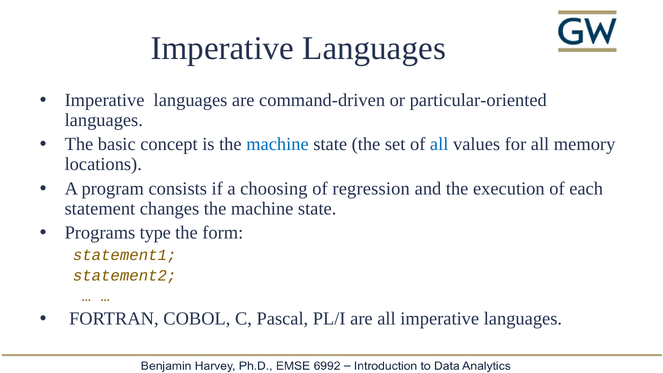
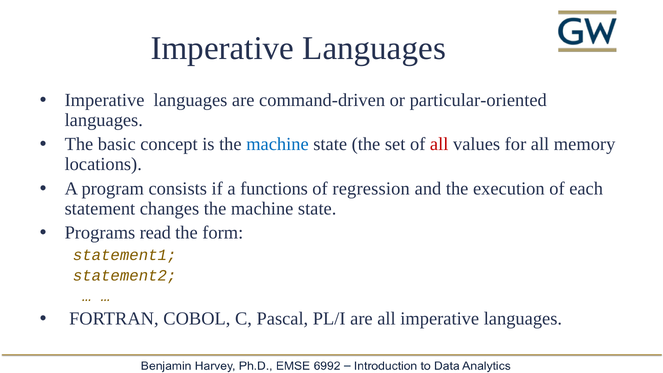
all colour: blue -> red (439, 144)
choosing: choosing -> functions (274, 189)
type: type -> read (155, 233)
